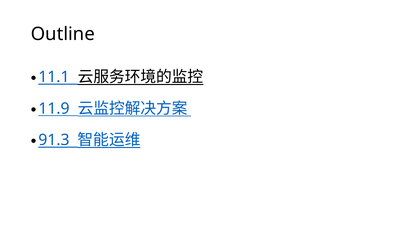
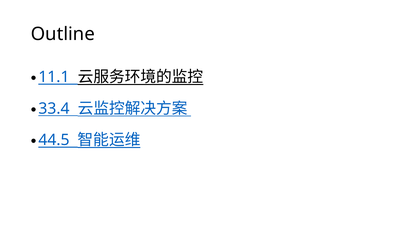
11.9: 11.9 -> 33.4 (54, 109)
91.3: 91.3 -> 44.5 (54, 140)
